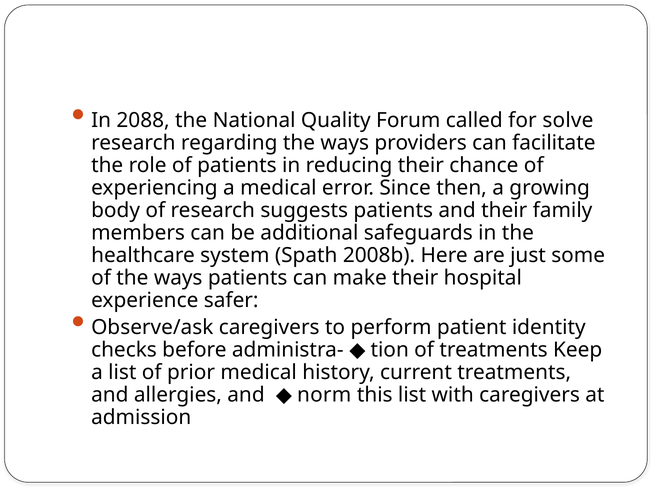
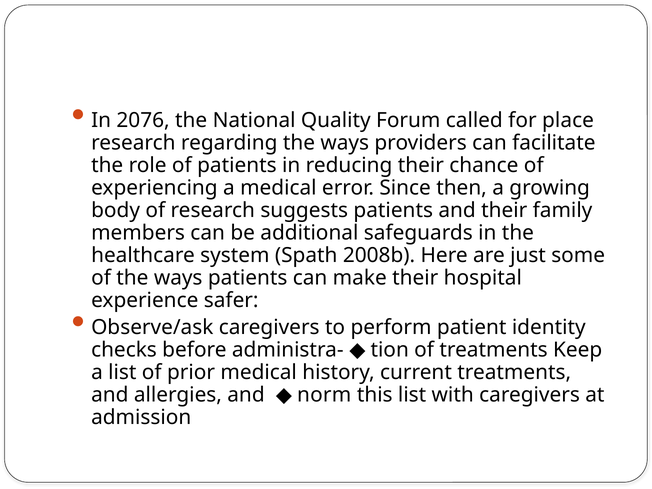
2088: 2088 -> 2076 (143, 120)
solve: solve -> place (568, 120)
